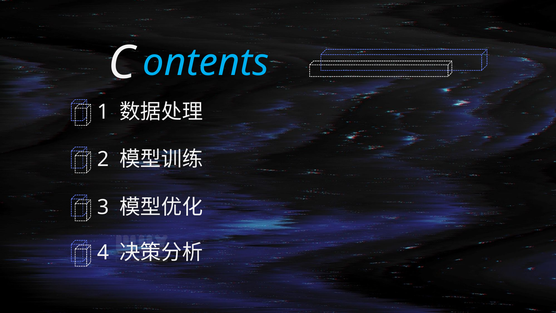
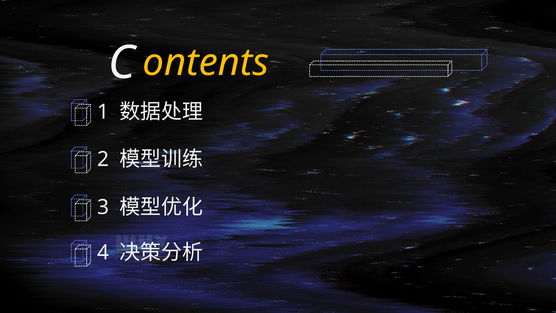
ontents colour: light blue -> yellow (206, 62)
